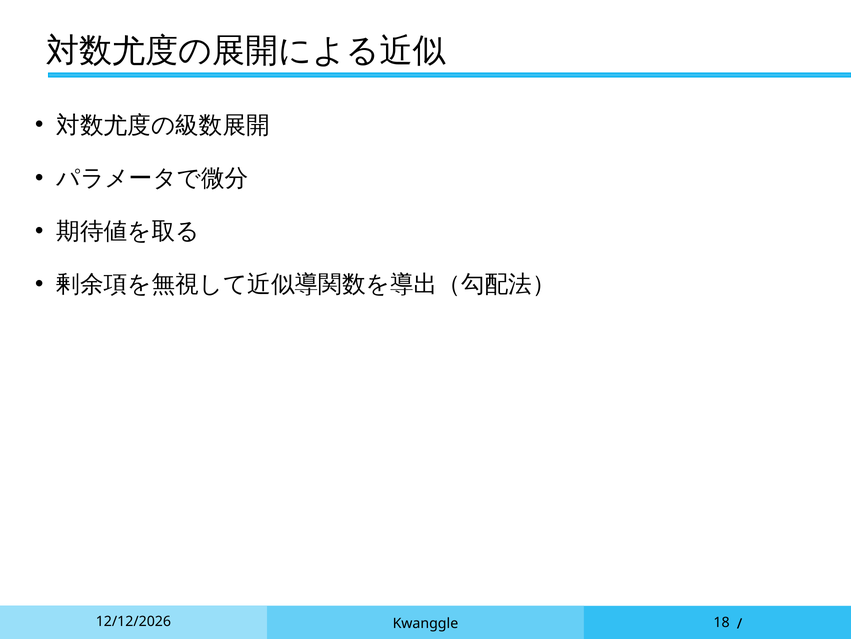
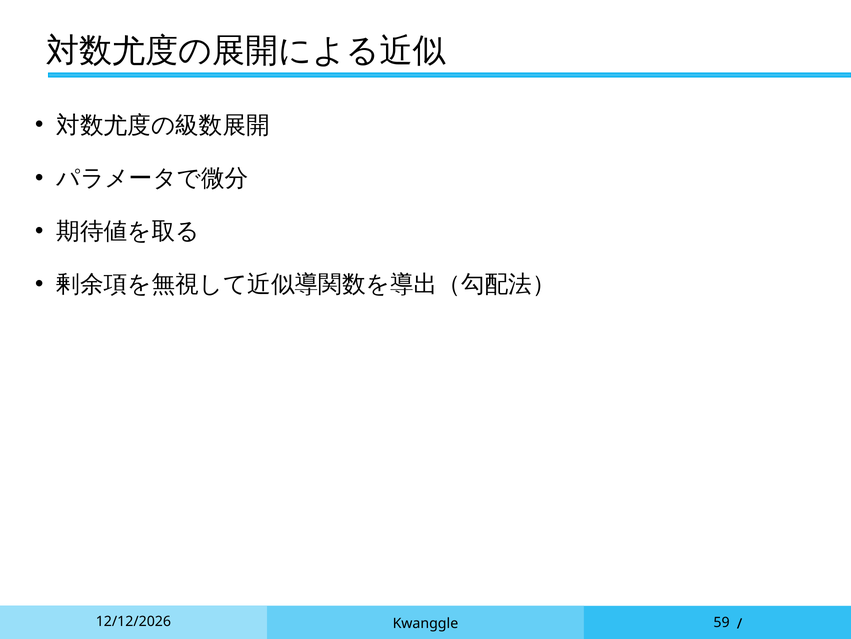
18: 18 -> 59 (722, 622)
